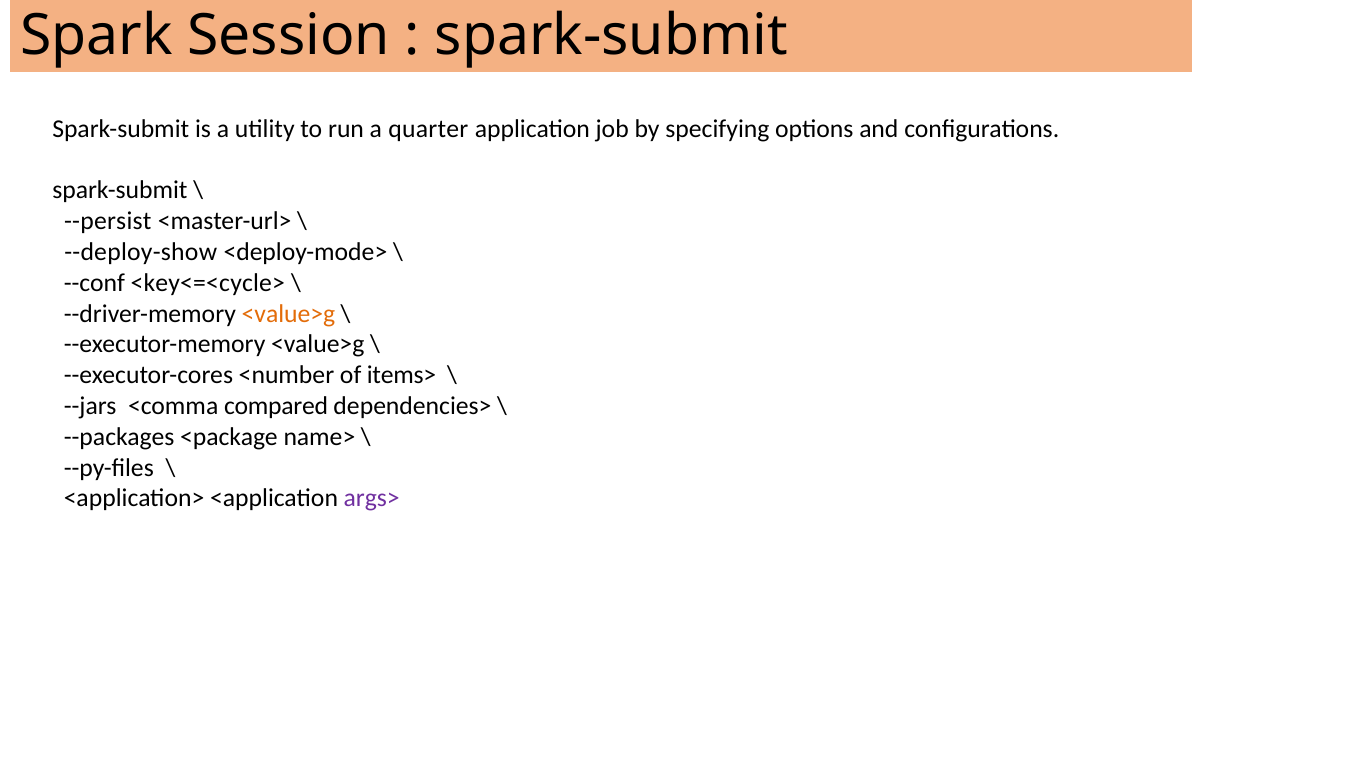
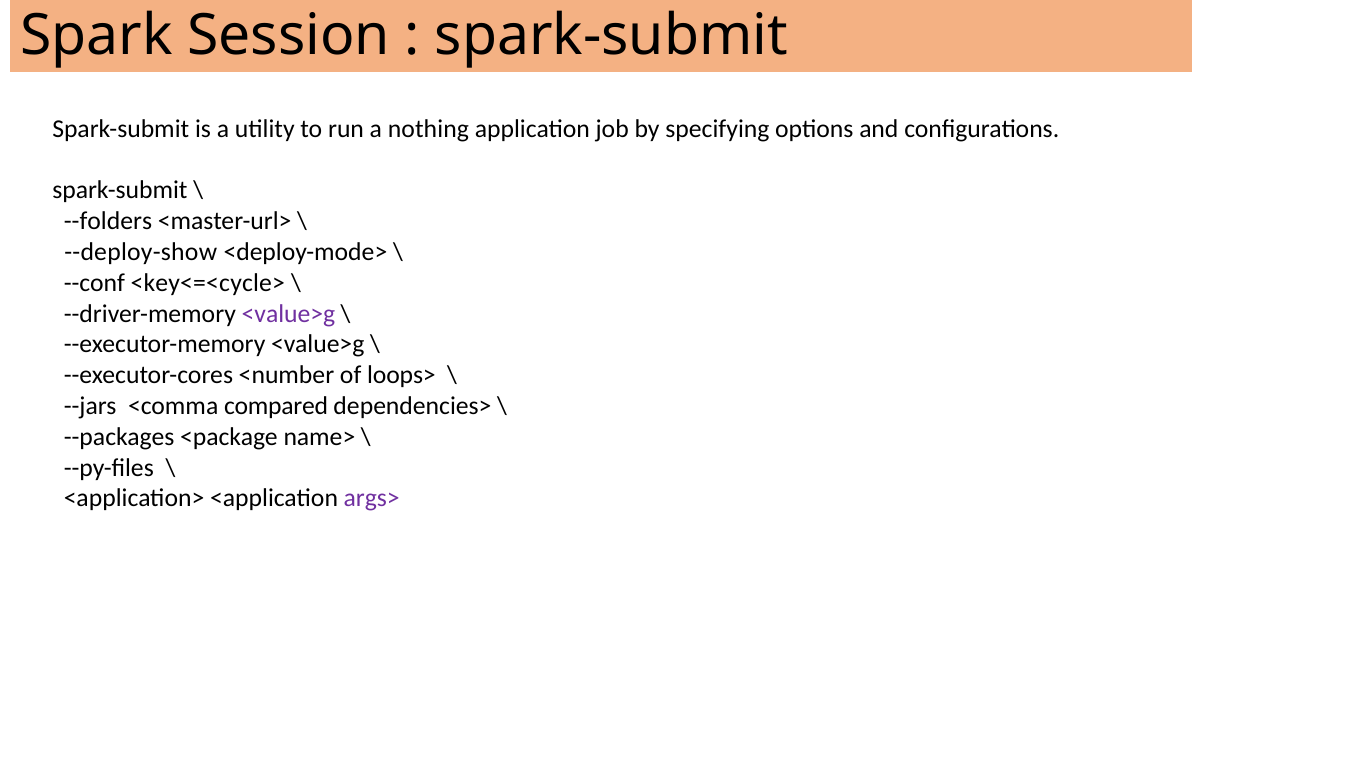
quarter: quarter -> nothing (428, 129)
--persist: --persist -> --folders (108, 221)
<value>g colour: orange -> purple (288, 314)
items>: items> -> loops> (401, 376)
